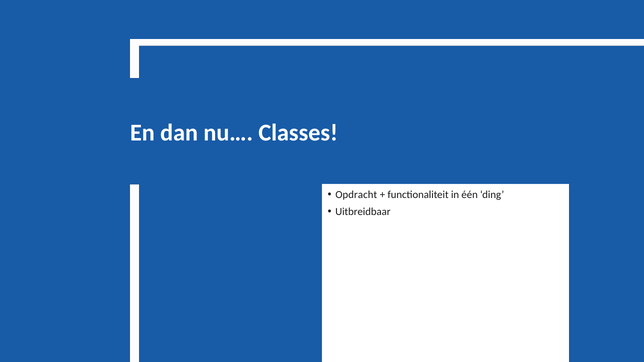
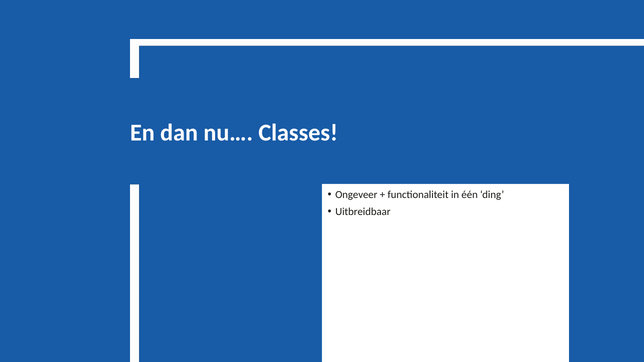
Opdracht: Opdracht -> Ongeveer (356, 195)
